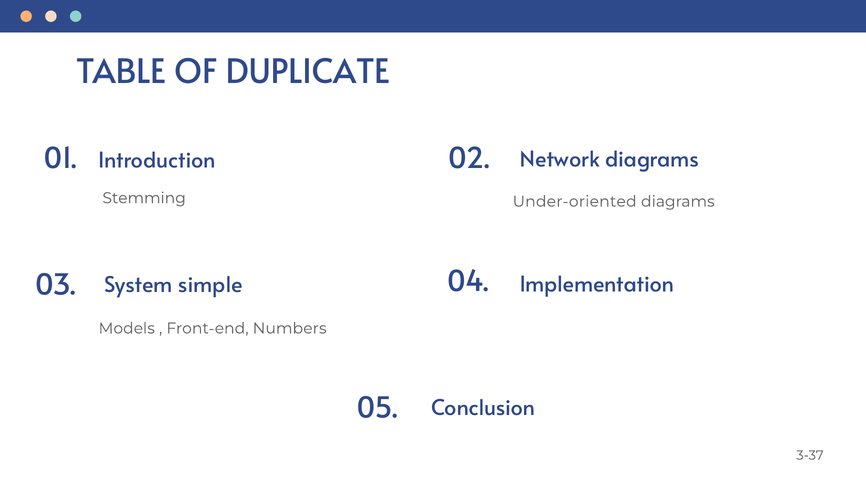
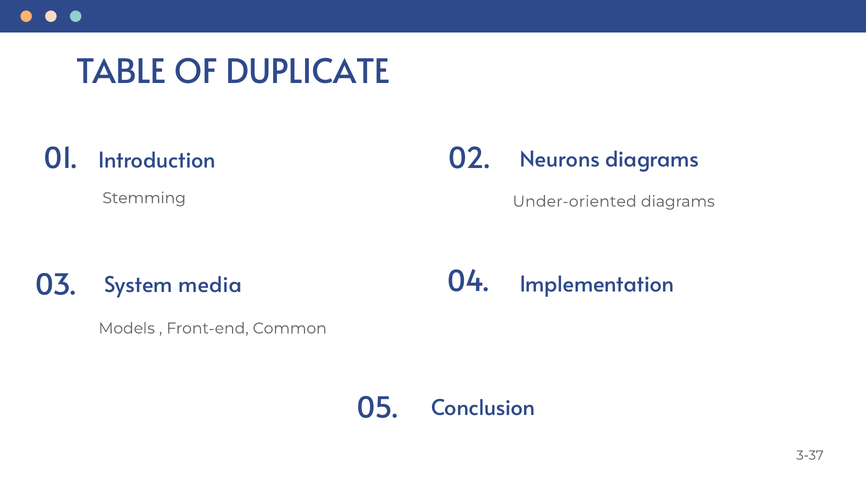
Network: Network -> Neurons (560, 160)
simple: simple -> media (210, 285)
Numbers: Numbers -> Common (290, 328)
